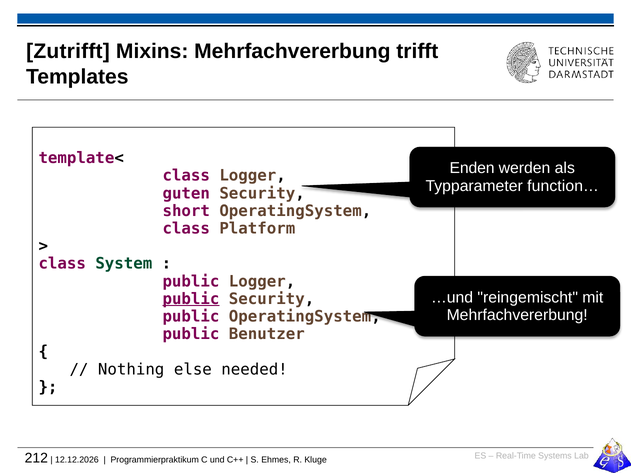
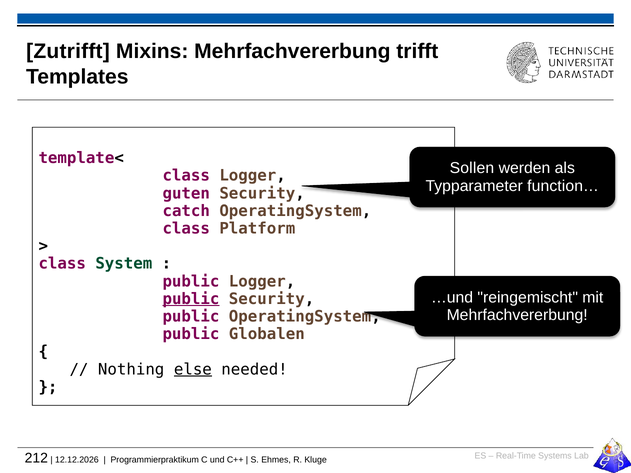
Enden: Enden -> Sollen (472, 168)
short: short -> catch (186, 211)
Benutzer: Benutzer -> Globalen (267, 334)
else underline: none -> present (193, 370)
